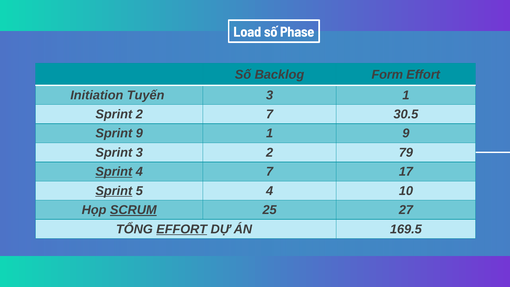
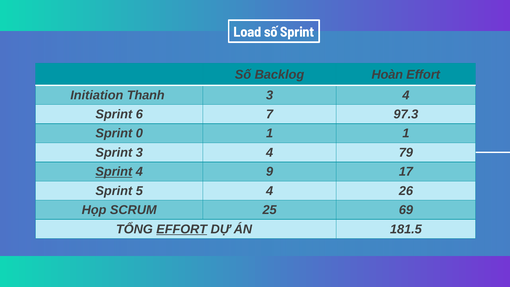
số Phase: Phase -> Sprint (297, 32)
Form: Form -> Hoàn (387, 75)
Tuyến: Tuyến -> Thanh (146, 95)
1: 1 -> 4 (406, 95)
Sprint 2: 2 -> 6 (139, 114)
30.5: 30.5 -> 97.3 (406, 114)
Sprint 9: 9 -> 0 (139, 133)
1 9: 9 -> 1 (406, 133)
Sprint 3 2: 2 -> 4 (270, 153)
4 7: 7 -> 9 (270, 172)
Sprint underline: present -> none (114, 191)
10: 10 -> 26 (406, 191)
SCRUM underline: present -> none (133, 210)
27: 27 -> 69 (406, 210)
169.5: 169.5 -> 181.5 (406, 229)
